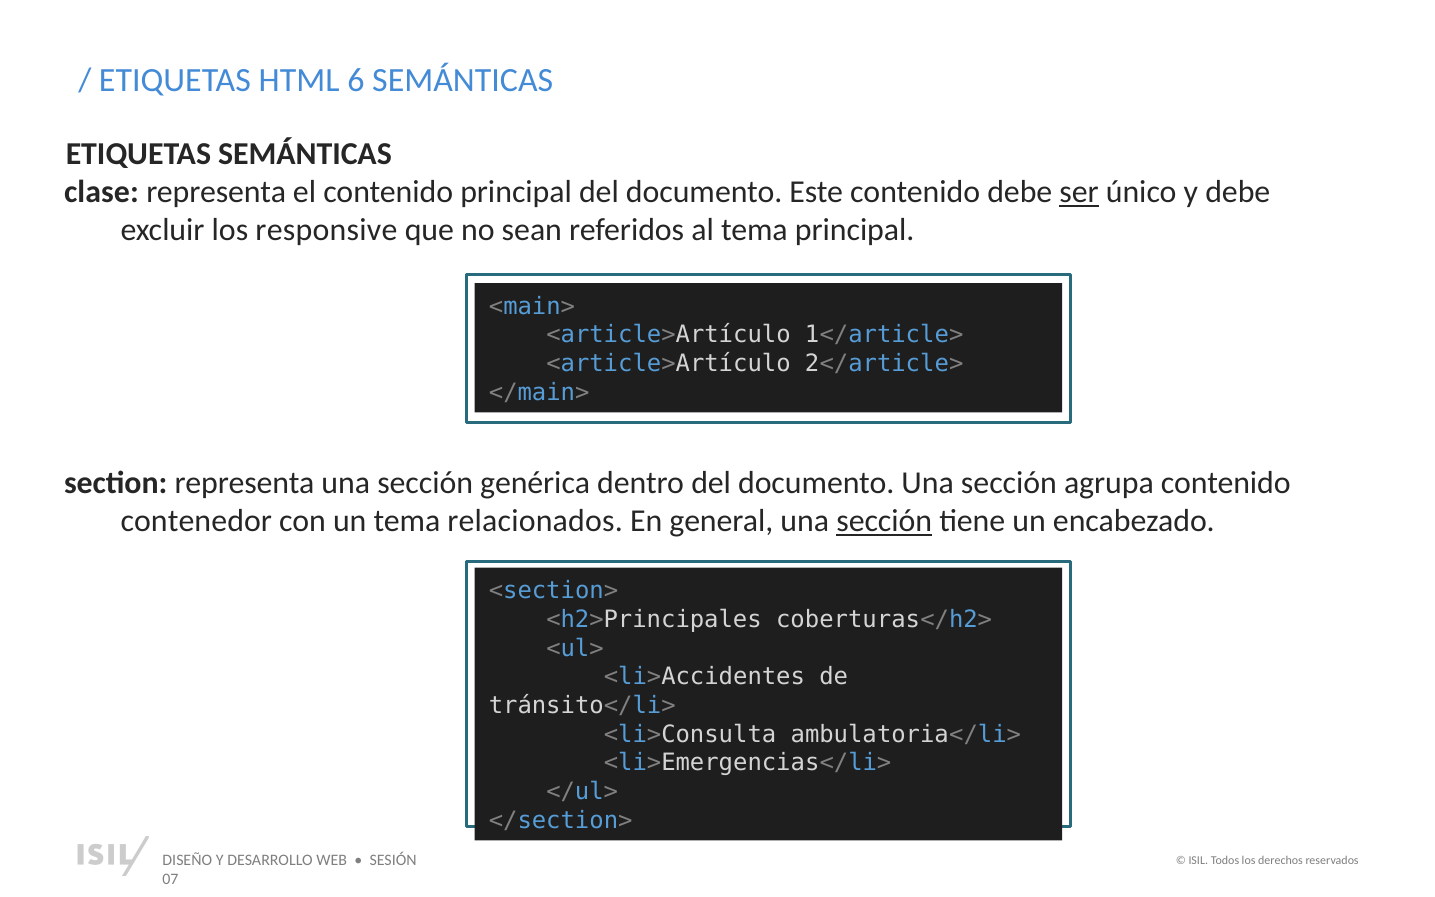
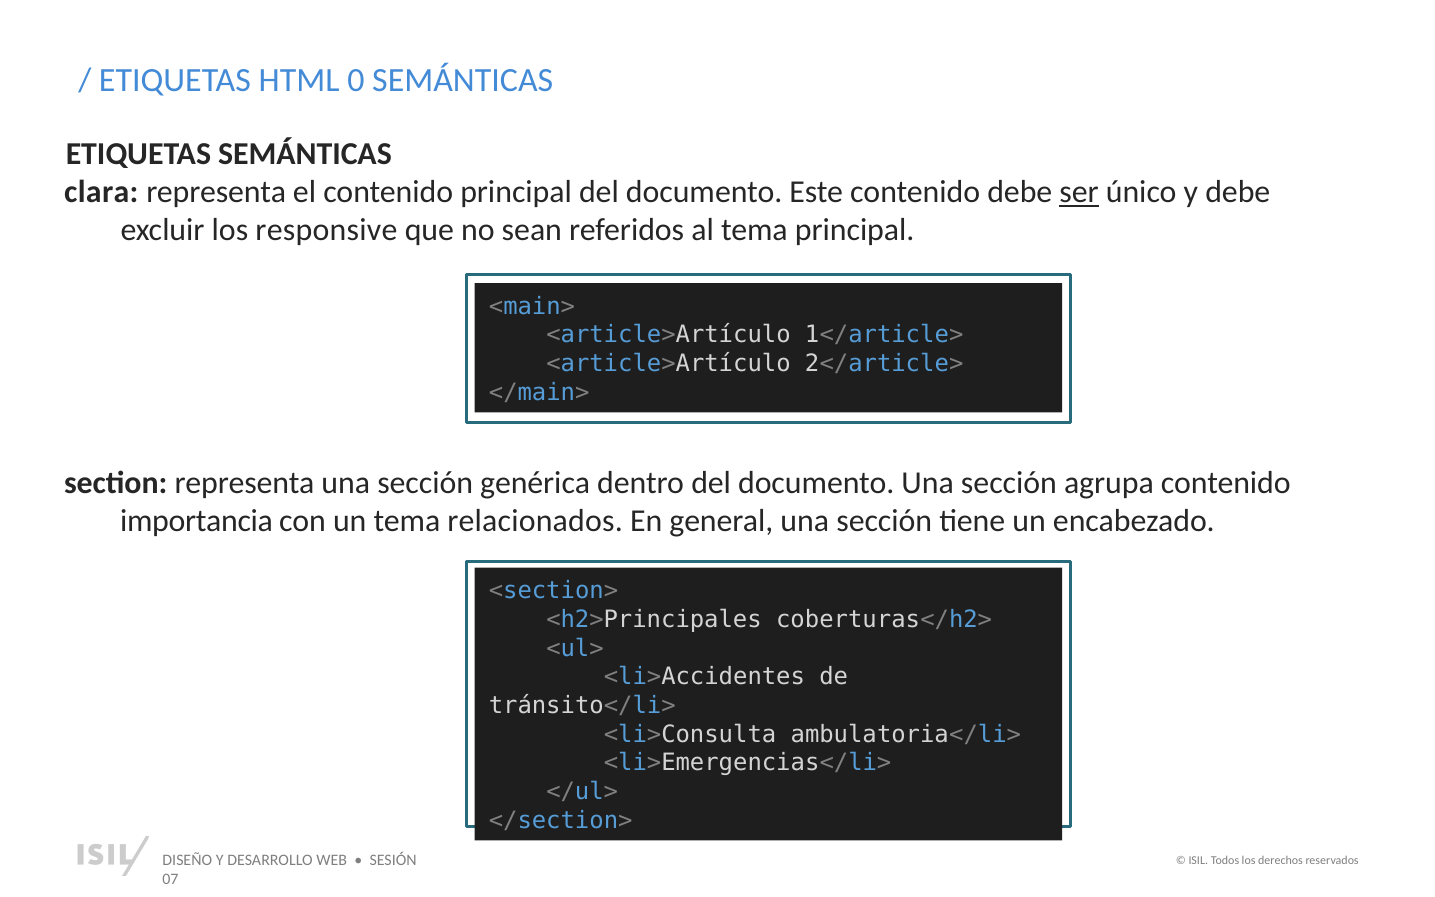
6: 6 -> 0 (356, 80)
clase: clase -> clara (101, 192)
contenedor: contenedor -> importancia (196, 521)
sección underline: present -> none (884, 521)
